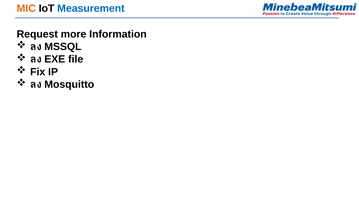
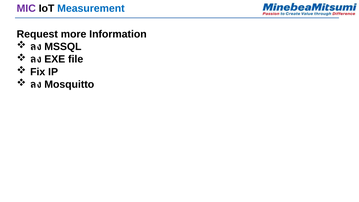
MIC colour: orange -> purple (26, 8)
